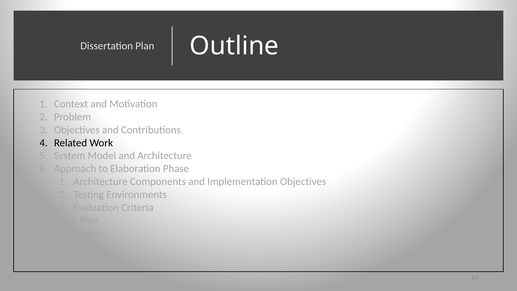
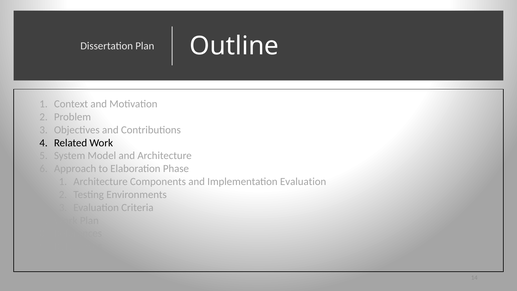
Implementation Objectives: Objectives -> Evaluation (303, 182)
